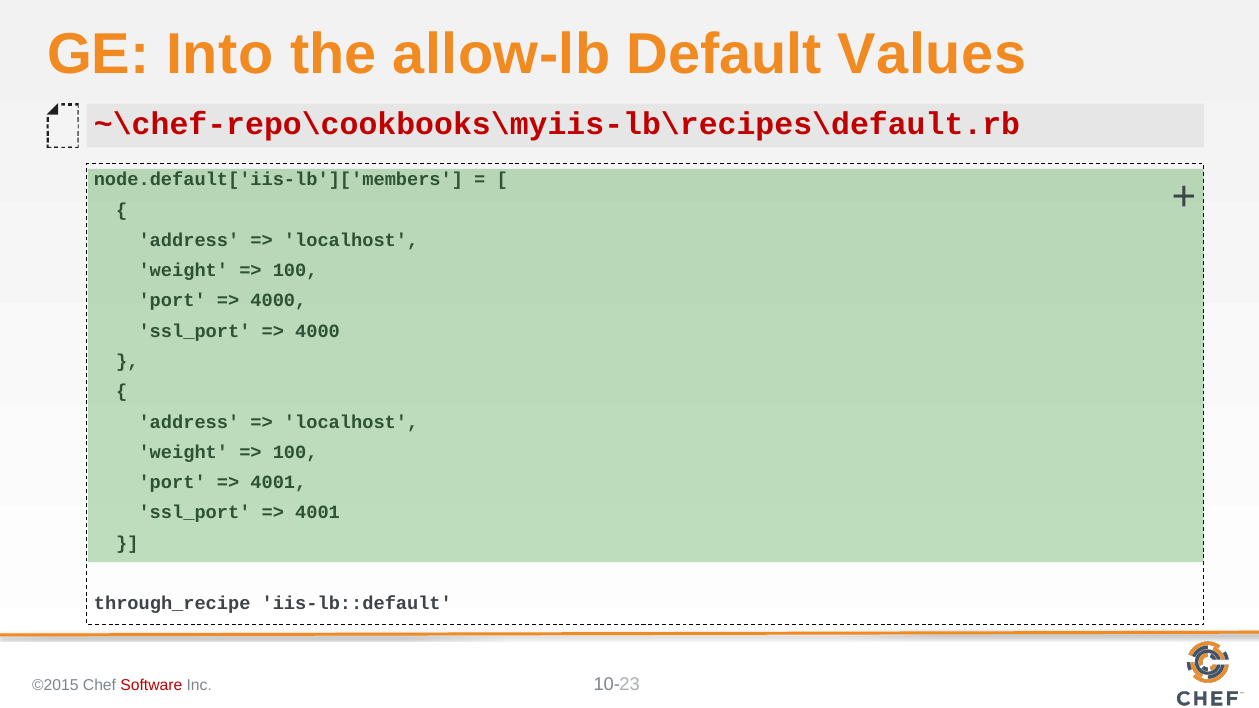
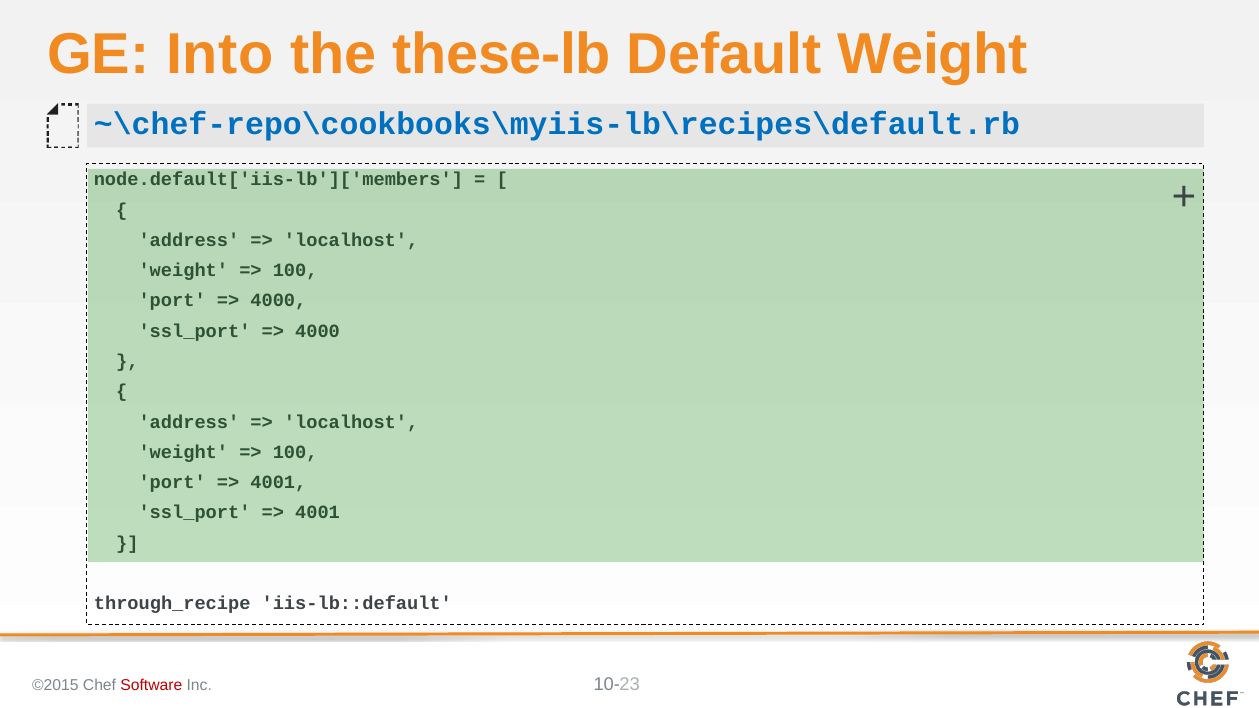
allow-lb: allow-lb -> these-lb (502, 54)
Default Values: Values -> Weight (933, 54)
~\chef-repo\cookbooks\myiis-lb\recipes\default.rb colour: red -> blue (557, 125)
